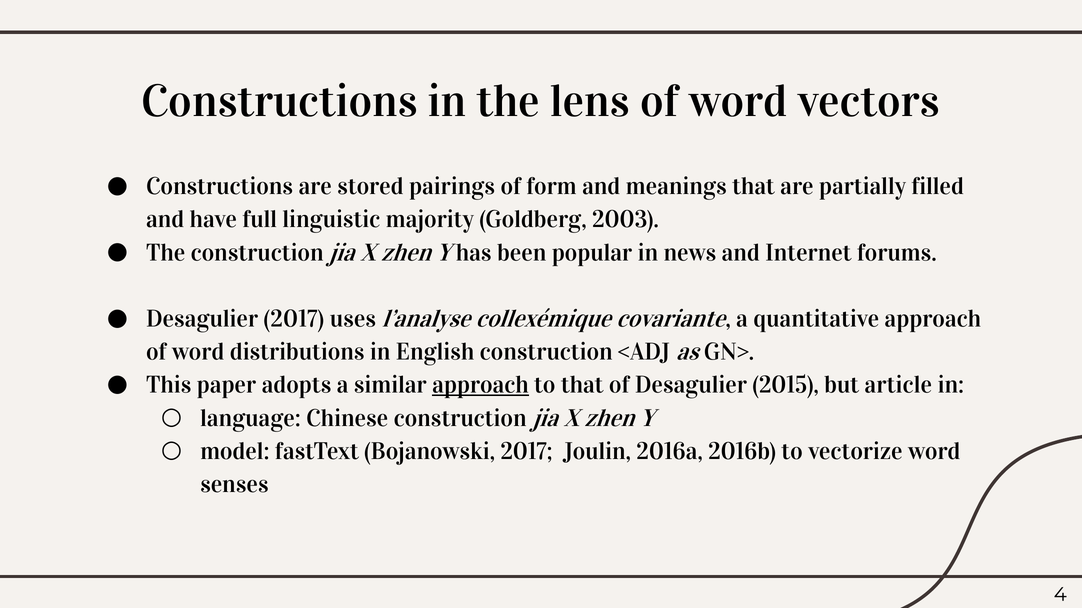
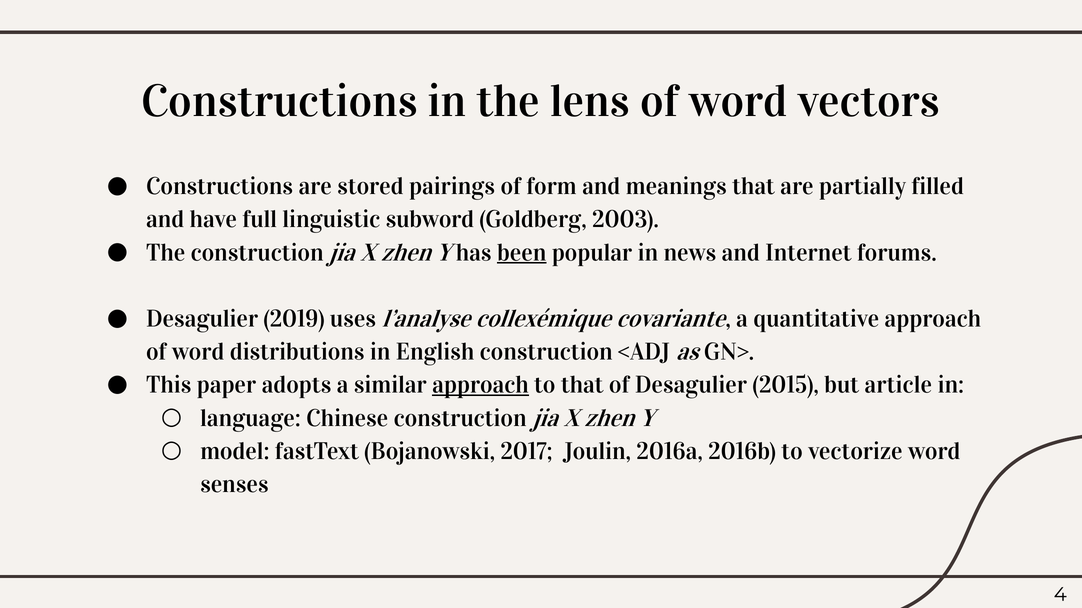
majority: majority -> subword (430, 220)
been underline: none -> present (522, 253)
Desagulier 2017: 2017 -> 2019 (294, 319)
